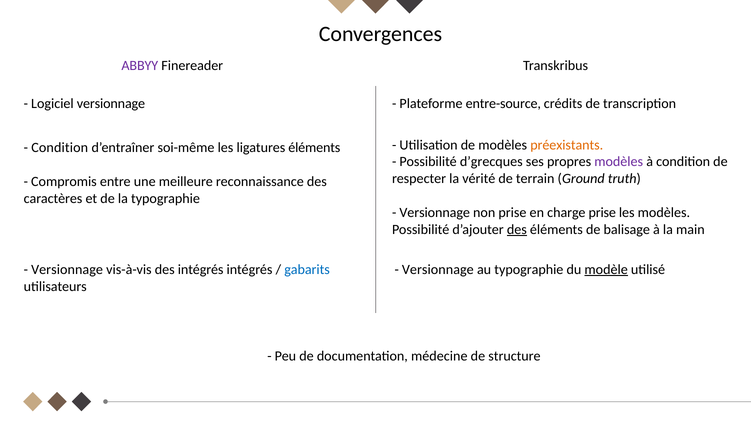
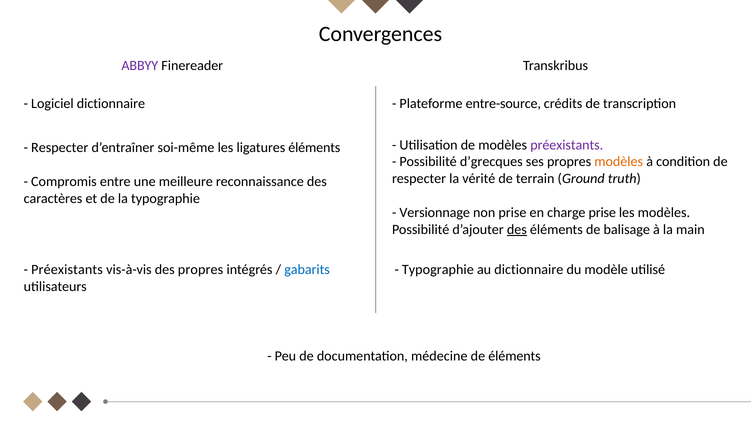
Logiciel versionnage: versionnage -> dictionnaire (111, 104)
préexistants colour: orange -> purple (567, 145)
Condition: Condition -> Respecter (60, 147)
modèles colour: purple -> orange (619, 162)
Versionnage: Versionnage -> Préexistants (67, 269)
des intégrés: intégrés -> propres (201, 269)
Versionnage: Versionnage -> Typographie (438, 269)
au typographie: typographie -> dictionnaire (529, 269)
modèle underline: present -> none (606, 269)
de structure: structure -> éléments (515, 355)
